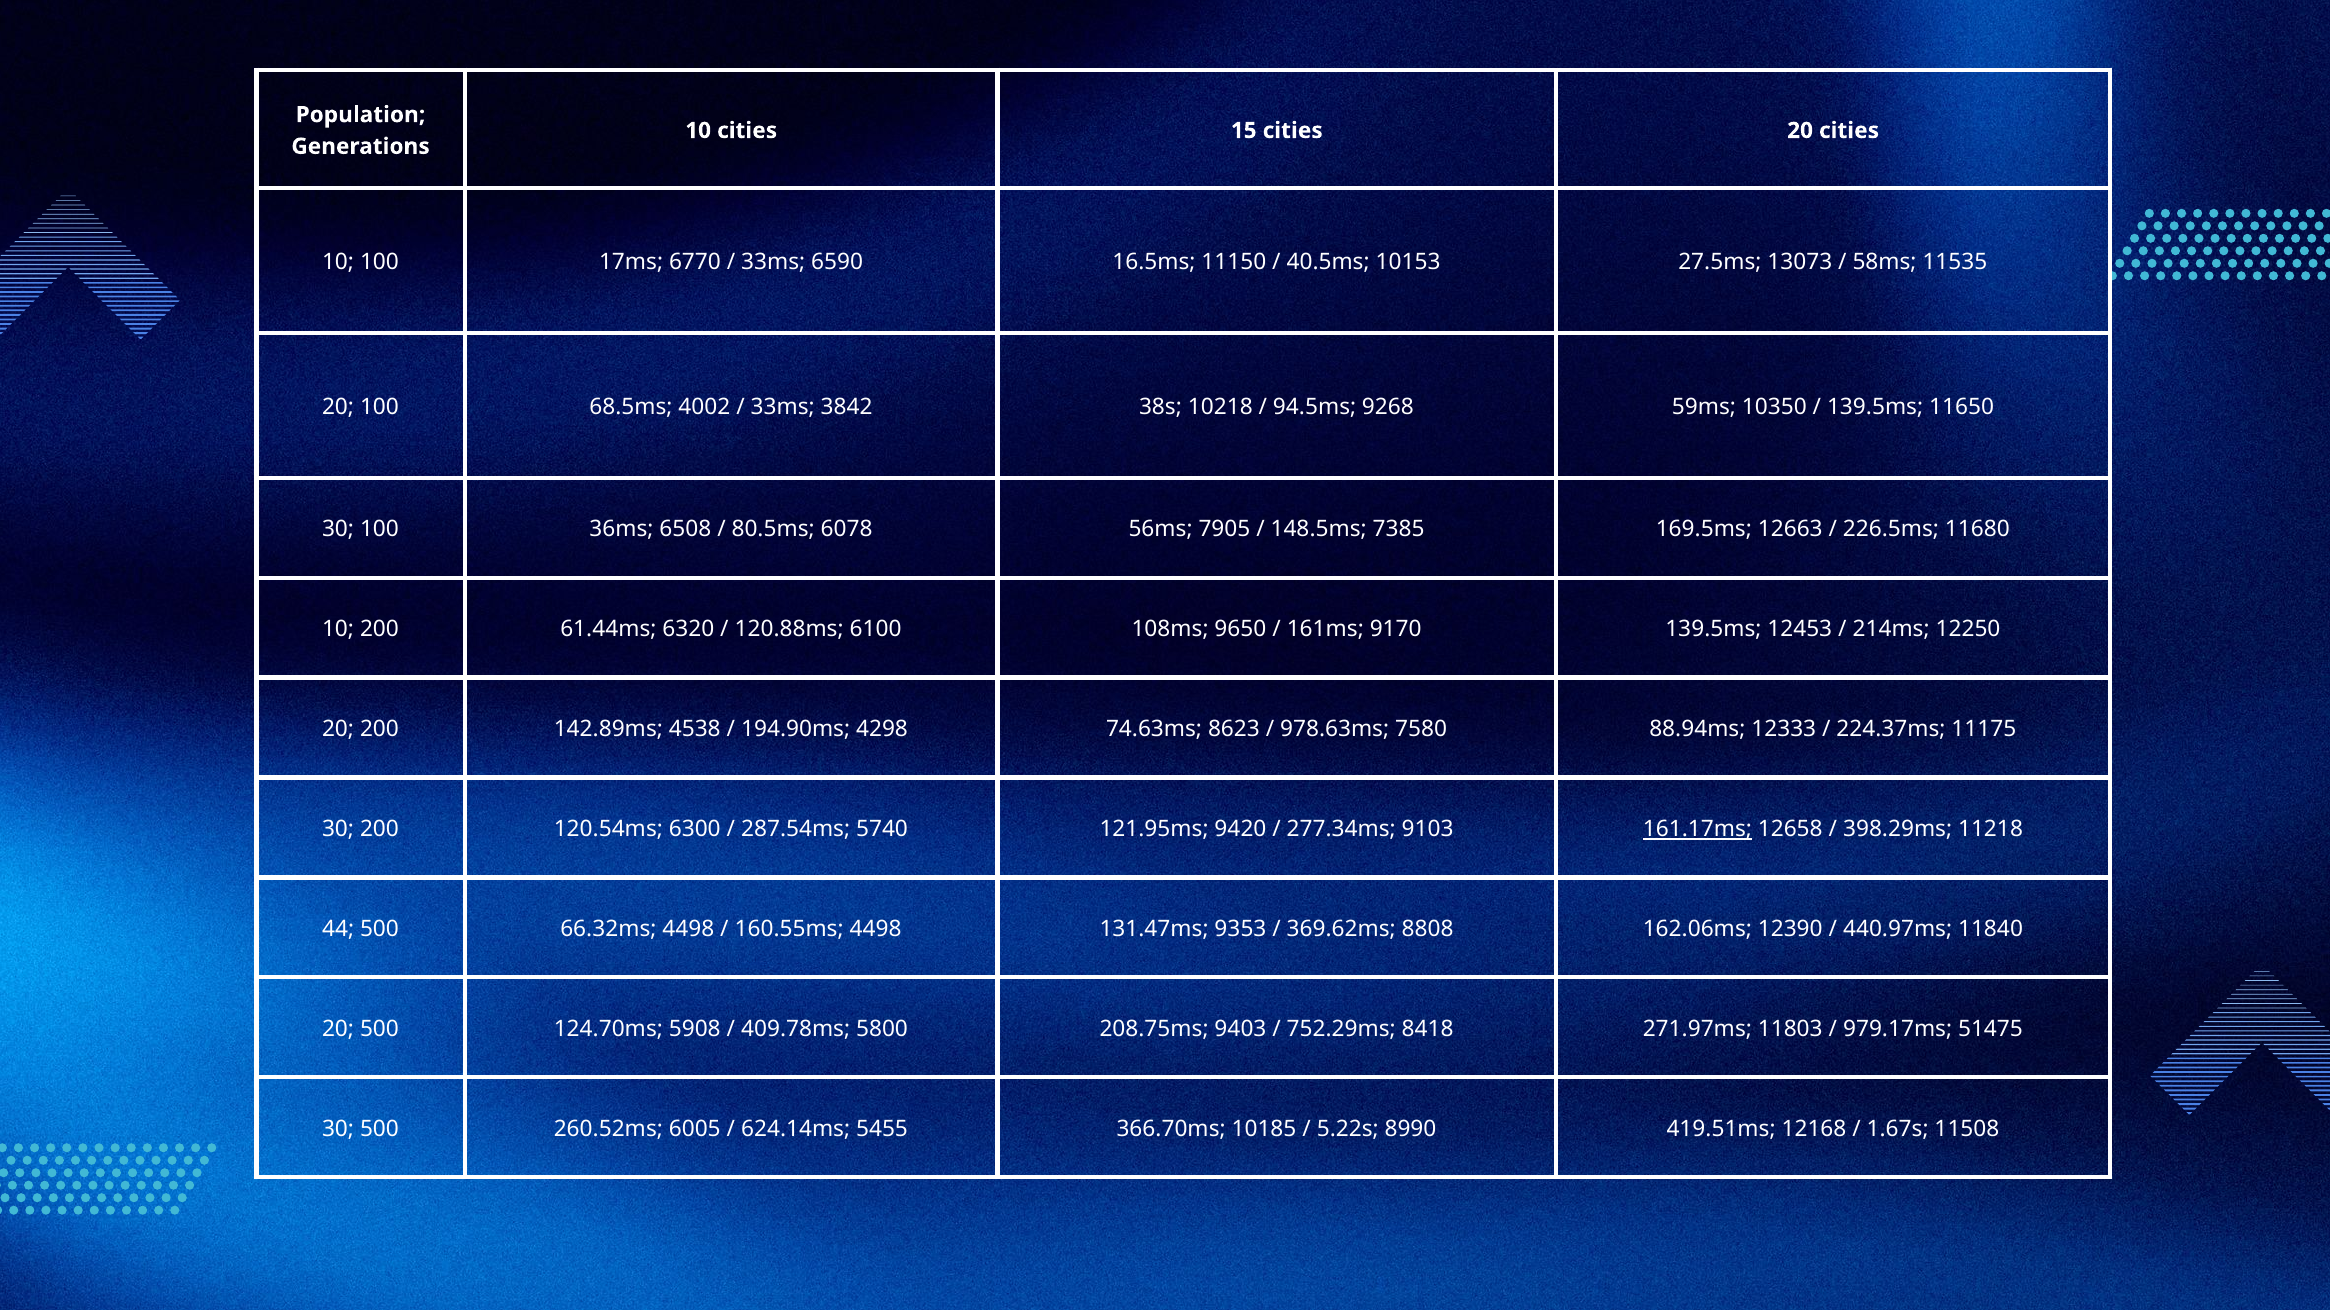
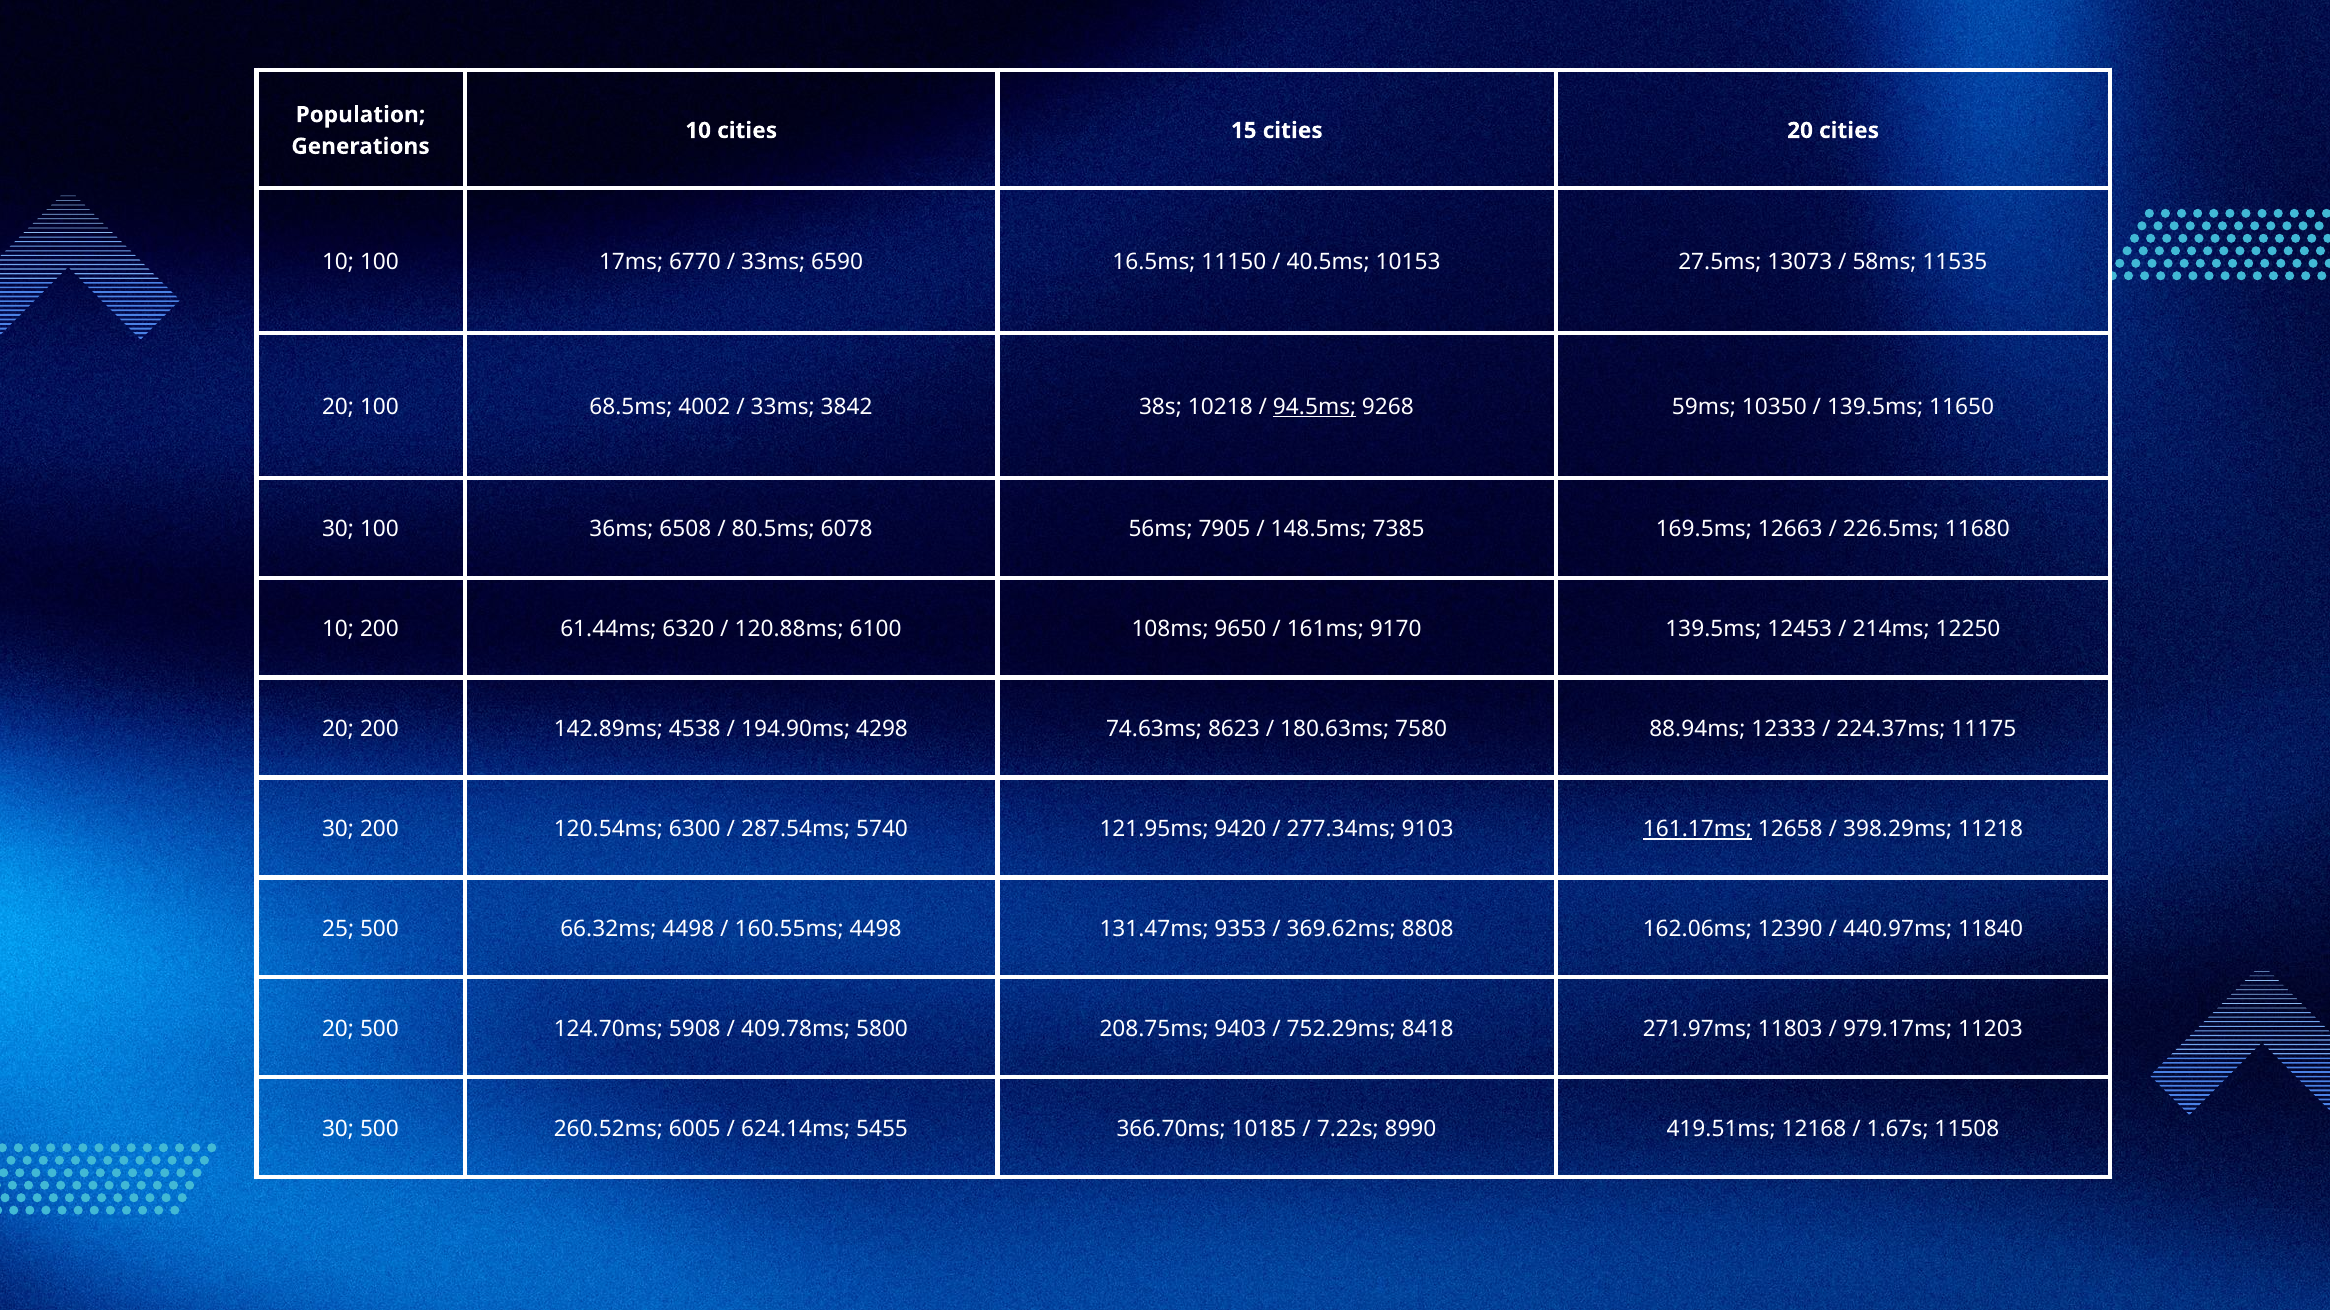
94.5ms underline: none -> present (1315, 407)
978.63ms: 978.63ms -> 180.63ms (1335, 730)
44: 44 -> 25 (338, 930)
51475: 51475 -> 11203 (1990, 1029)
5.22s: 5.22s -> 7.22s (1348, 1129)
